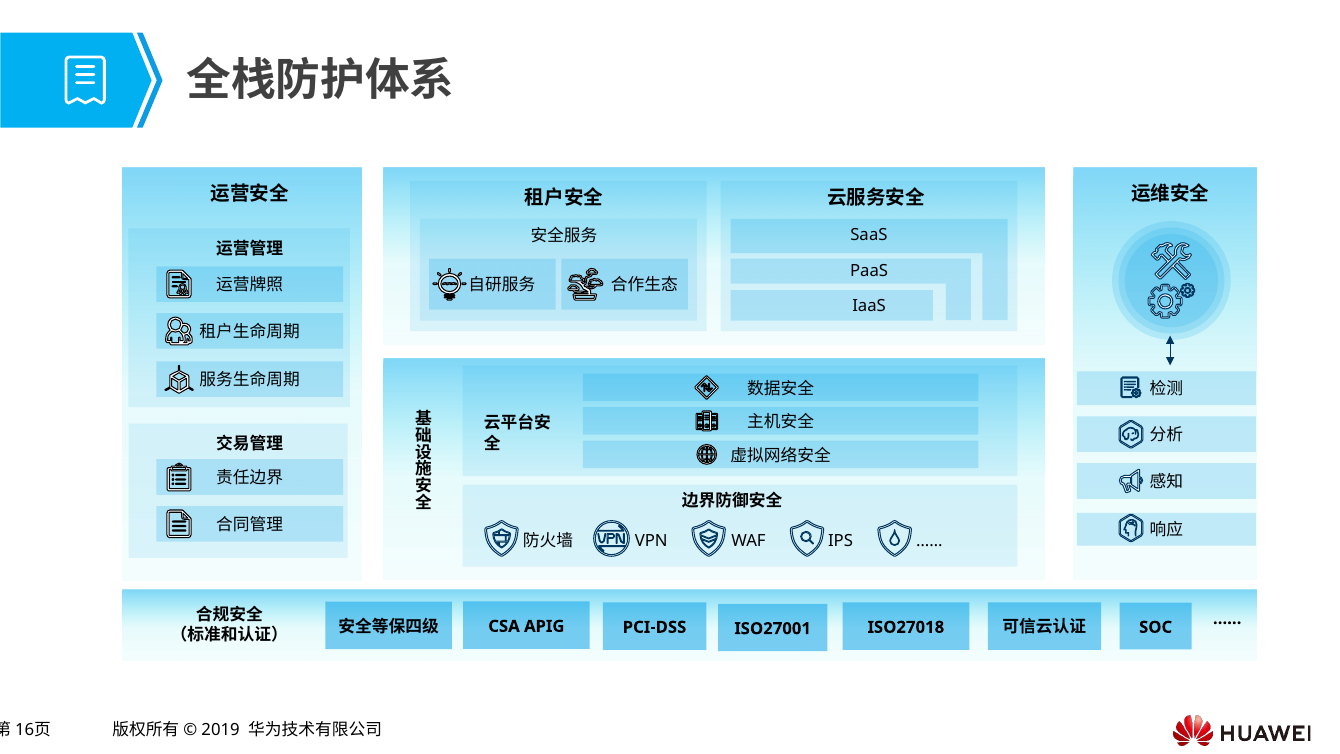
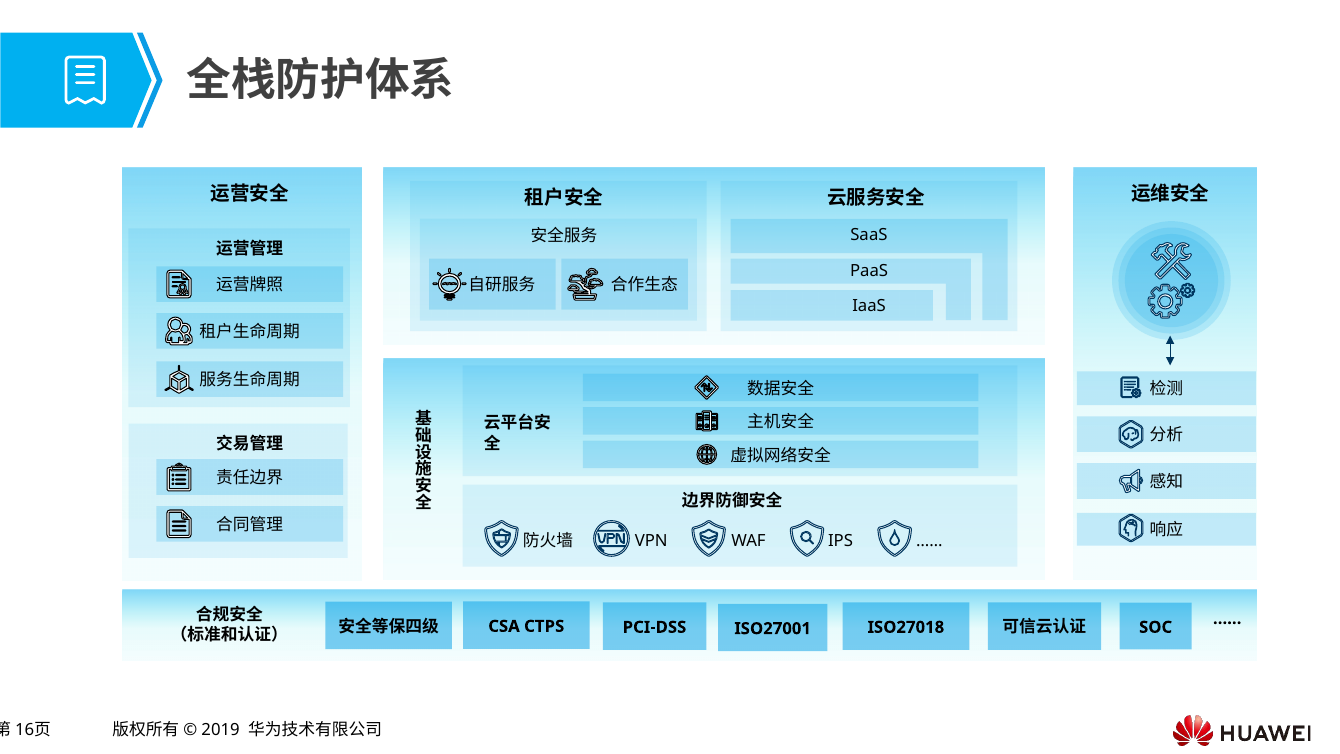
APIG: APIG -> CTPS (544, 626)
